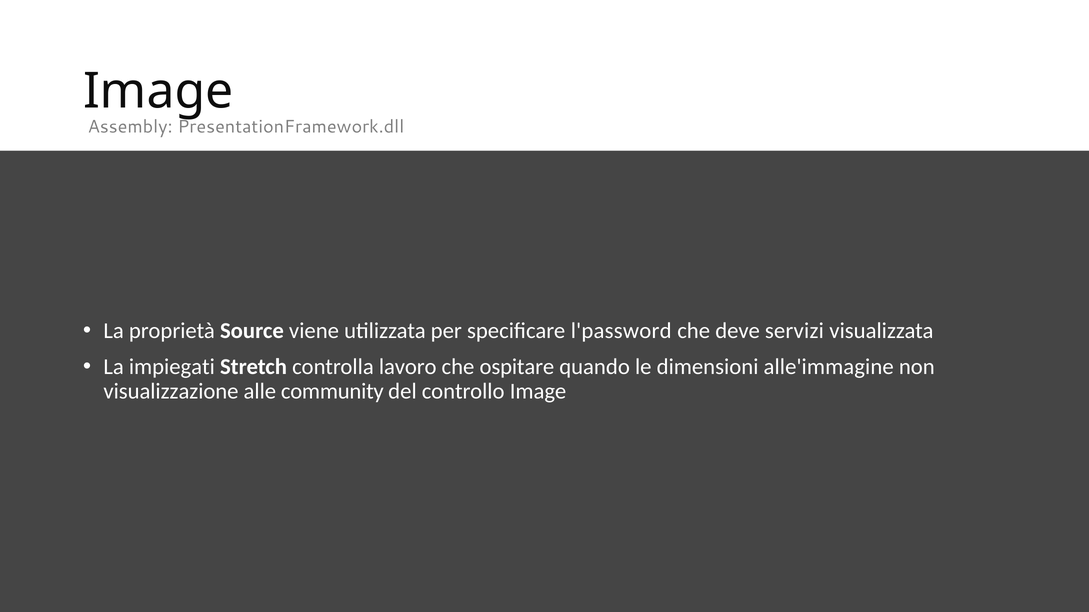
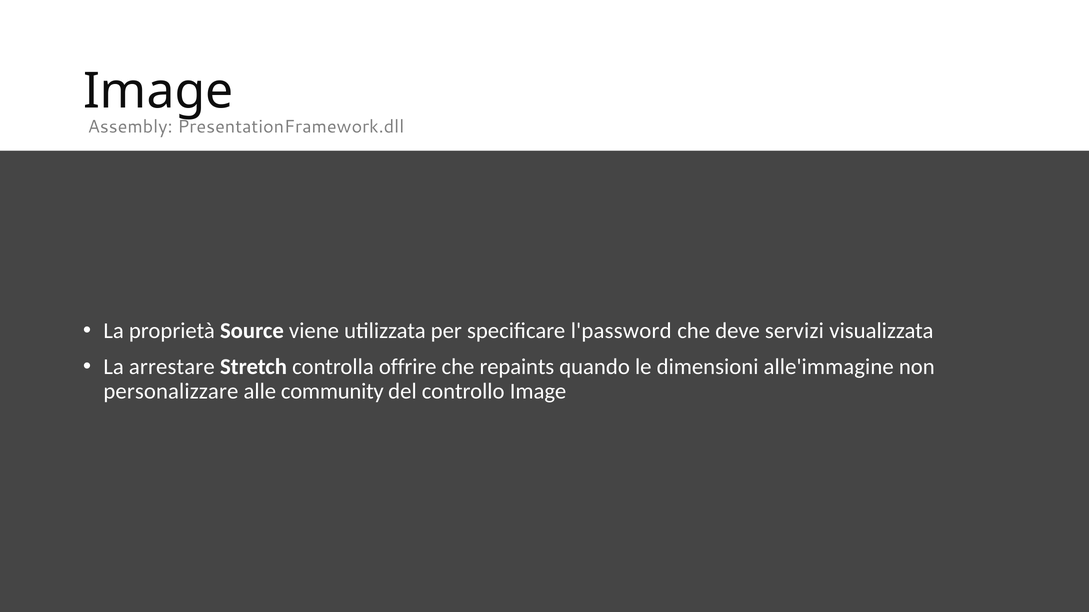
impiegati: impiegati -> arrestare (172, 367)
lavoro: lavoro -> offrire (408, 367)
ospitare: ospitare -> repaints (517, 367)
visualizzazione: visualizzazione -> personalizzare (171, 392)
